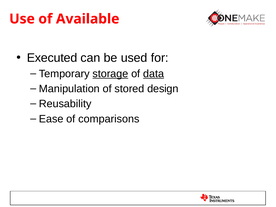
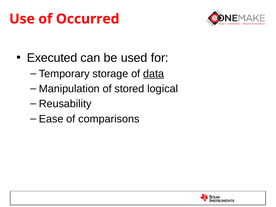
Available: Available -> Occurred (88, 19)
storage underline: present -> none (110, 74)
design: design -> logical (163, 89)
